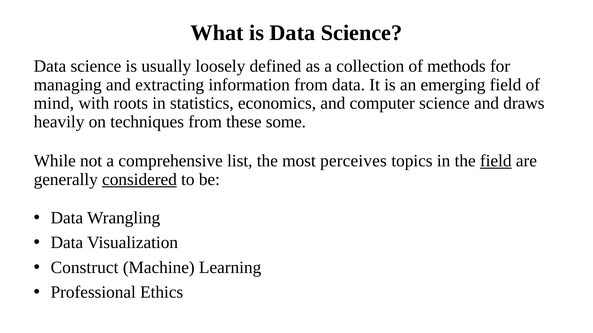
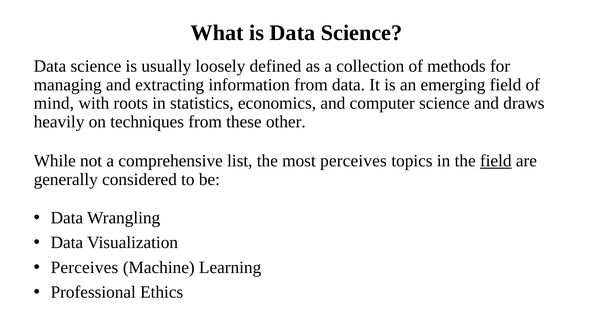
some: some -> other (286, 122)
considered underline: present -> none (139, 180)
Construct: Construct -> Perceives (84, 268)
